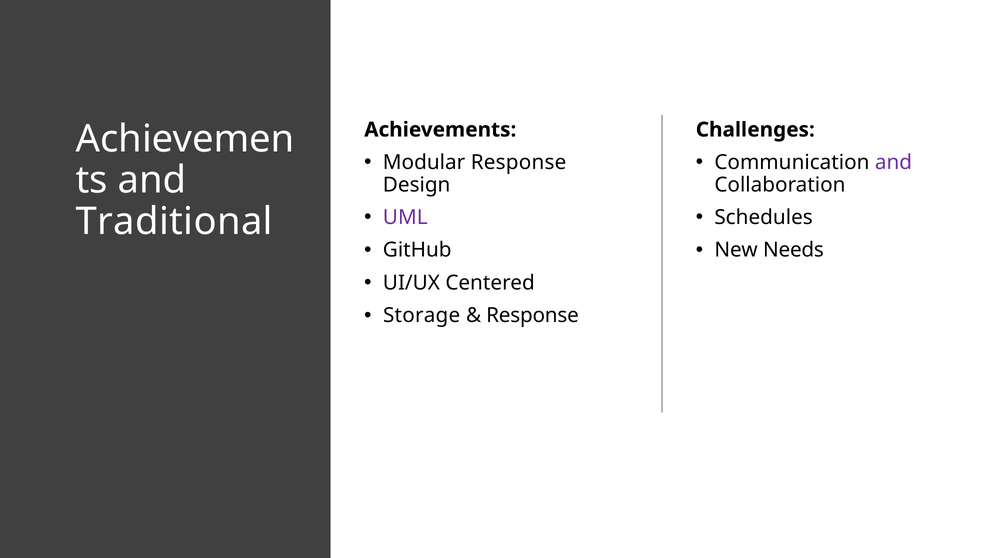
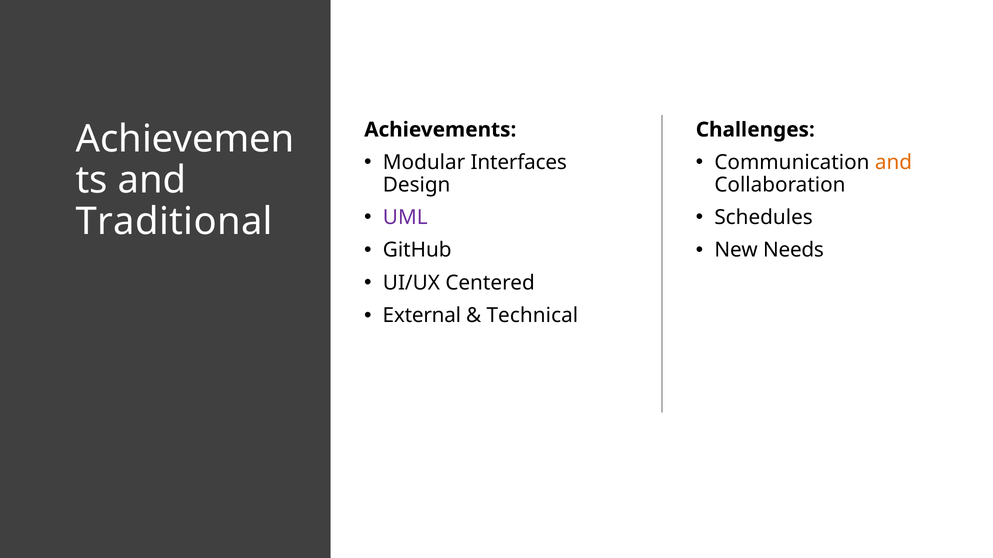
Modular Response: Response -> Interfaces (519, 163)
and colour: purple -> orange (894, 163)
Storage: Storage -> External (422, 316)
Response: Response -> Technical (532, 316)
